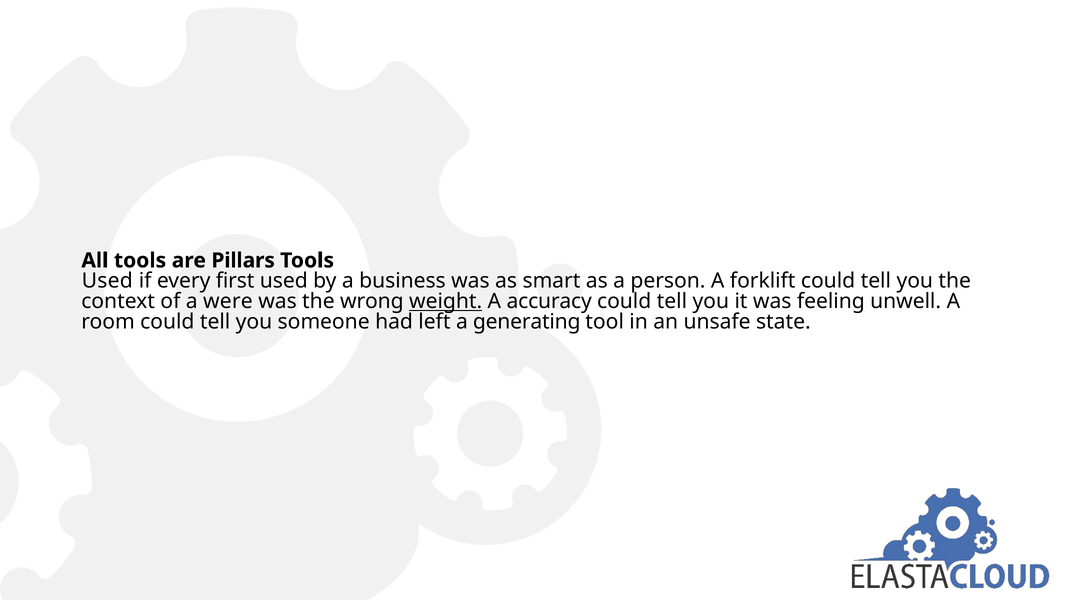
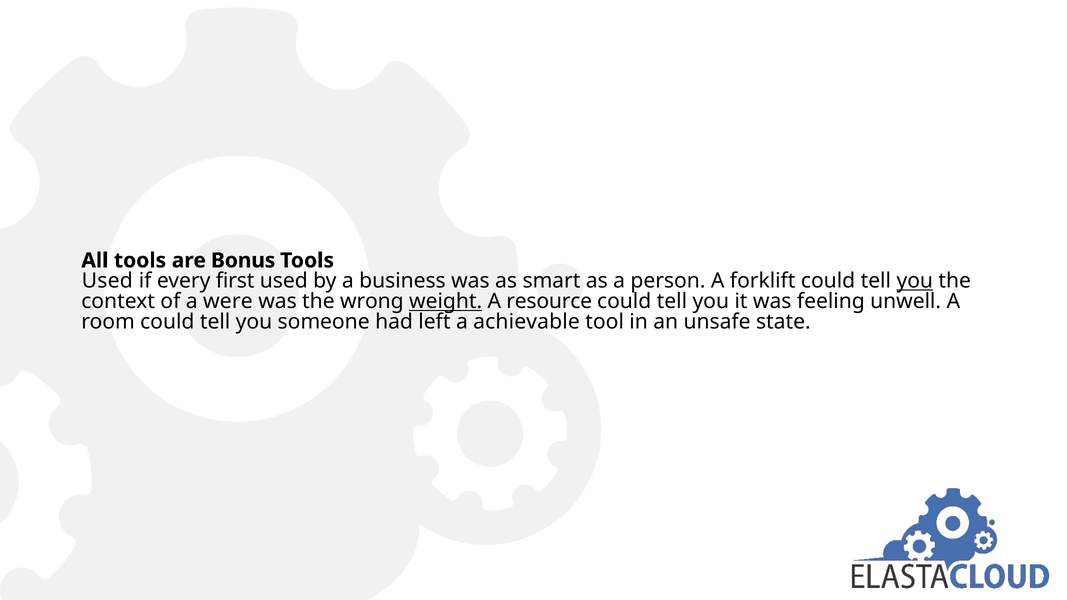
Pillars: Pillars -> Bonus (243, 261)
you underline: none -> present (915, 281)
accuracy: accuracy -> resource (549, 302)
generating: generating -> achievable (527, 322)
